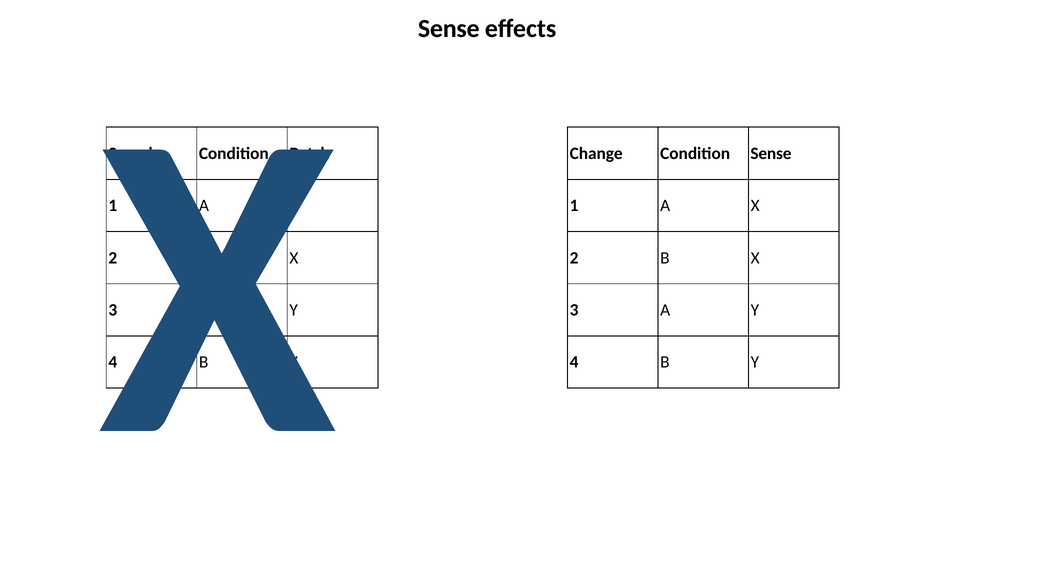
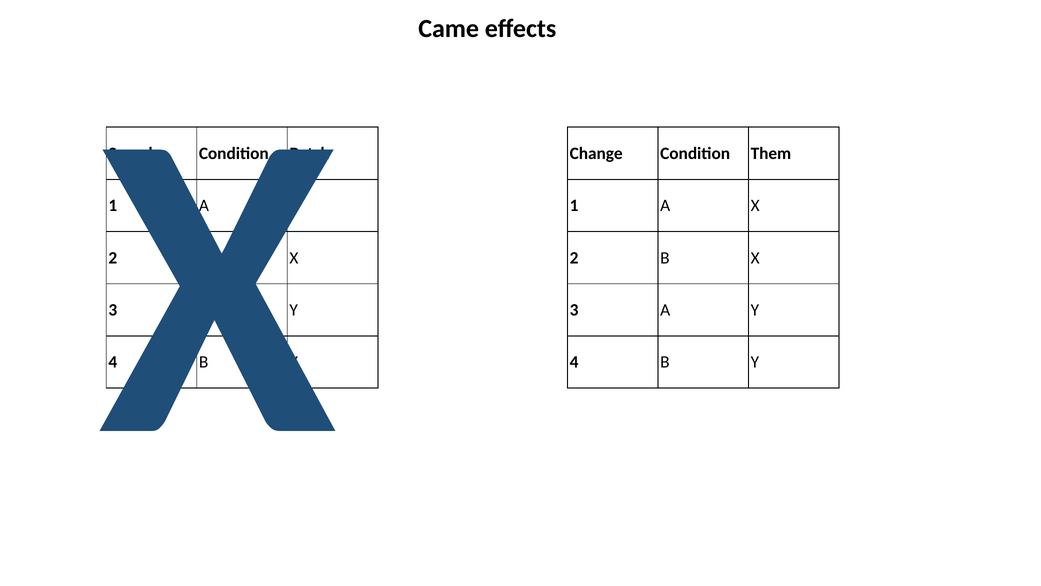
Sense: Sense -> Came (449, 29)
Condition Sense: Sense -> Them (771, 153)
